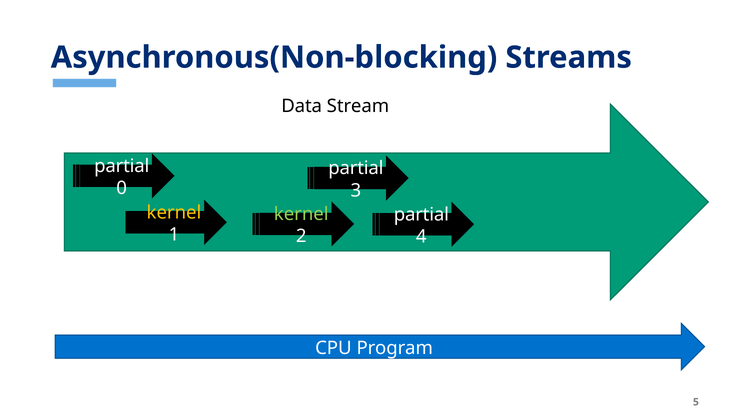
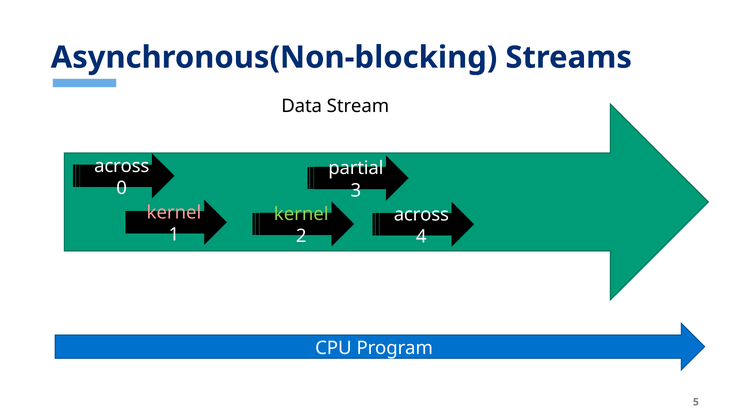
partial: partial -> across (122, 166)
kernel colour: yellow -> pink (174, 213)
partial: partial -> across (421, 215)
